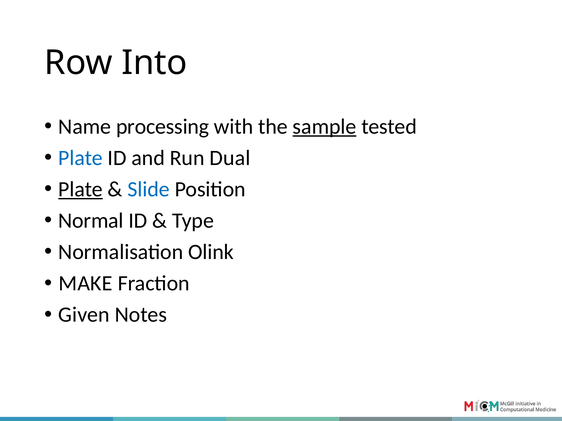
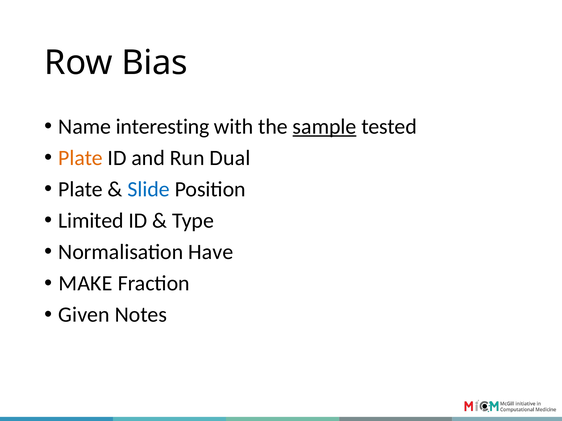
Into: Into -> Bias (155, 63)
processing: processing -> interesting (163, 127)
Plate colour: blue -> orange (81, 158)
Plate underline: present -> none (81, 189)
Normal: Normal -> Limited (91, 221)
Olink: Olink -> Have (211, 252)
